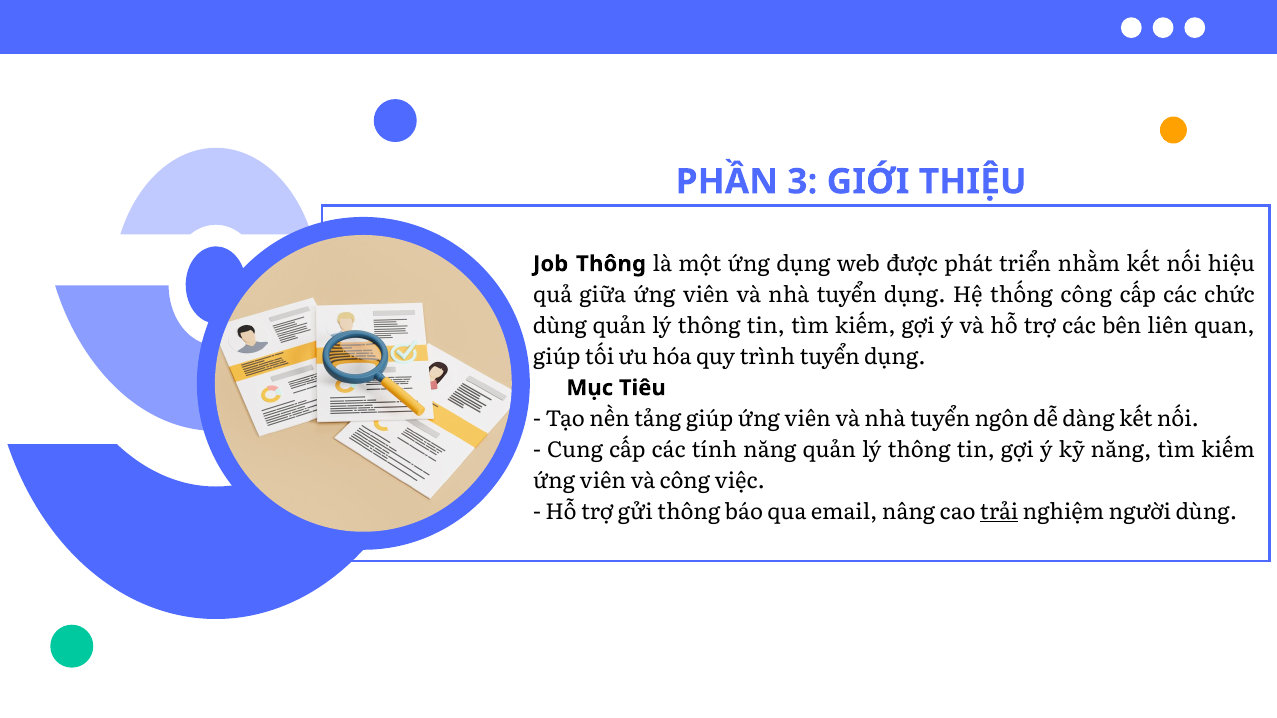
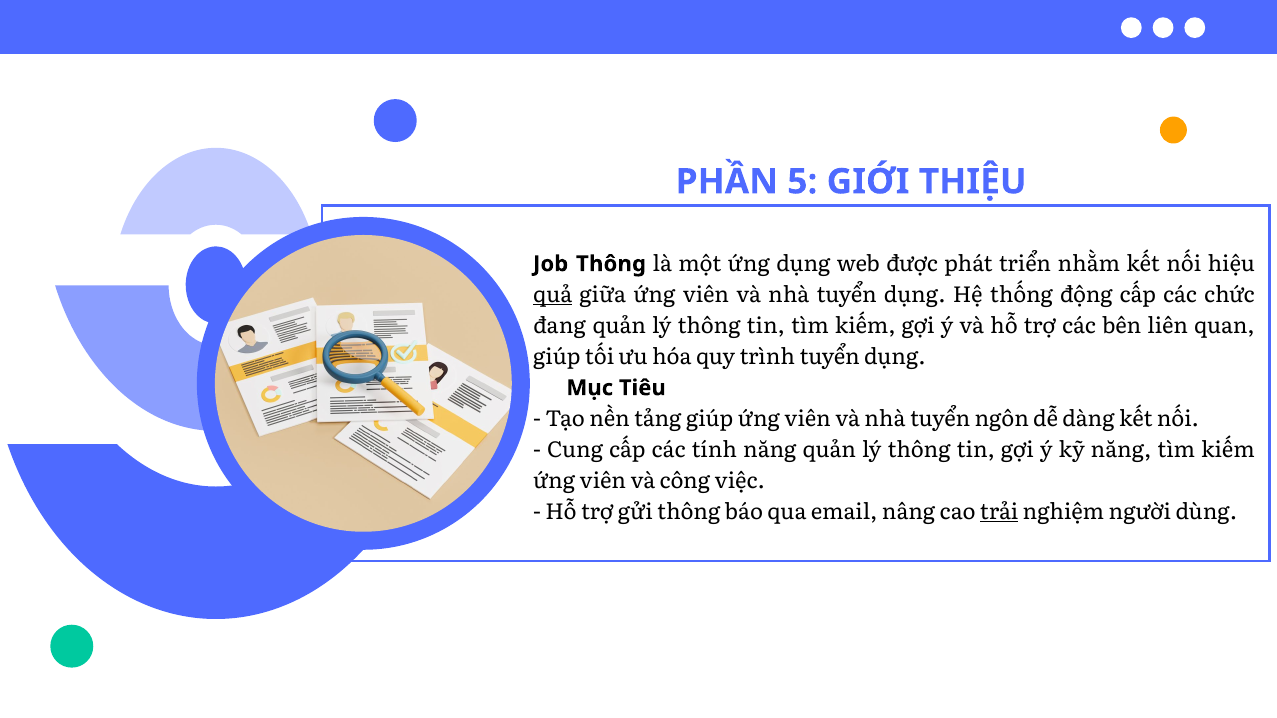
3: 3 -> 5 (802, 182)
quả underline: none -> present (553, 295)
thống công: công -> động (1086, 295)
dùng: dùng -> đang (560, 326)
